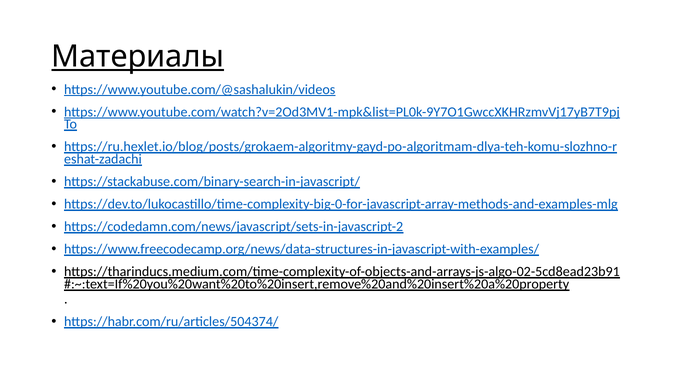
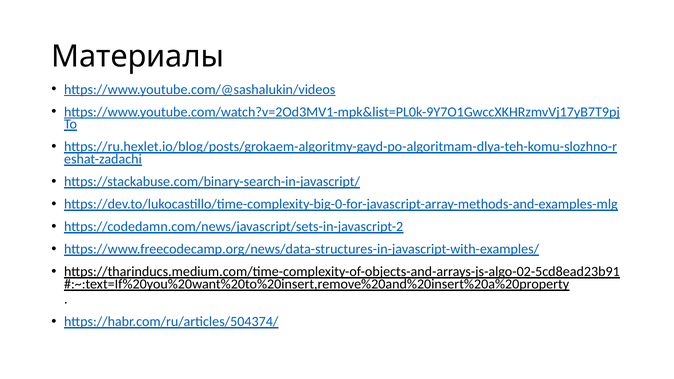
Материалы underline: present -> none (138, 57)
